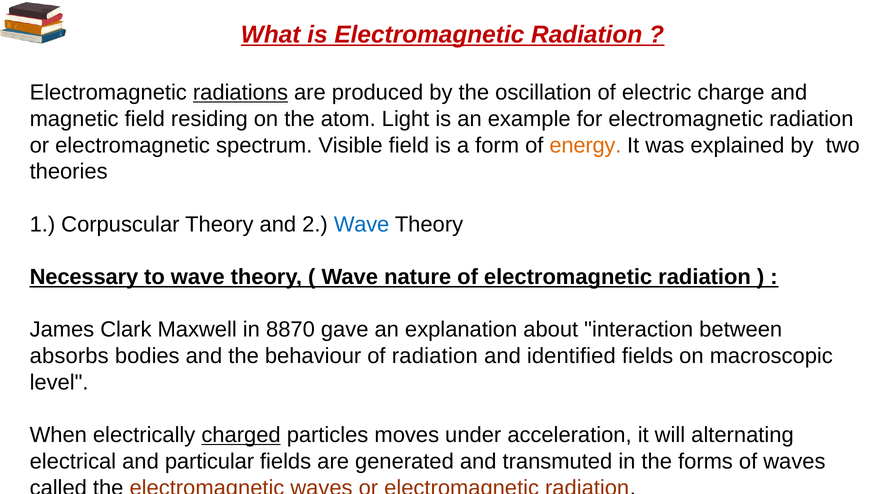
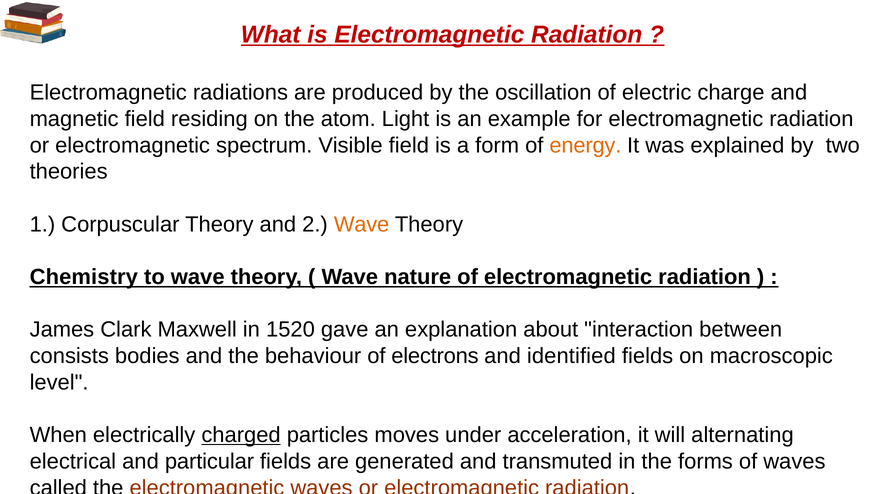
radiations underline: present -> none (240, 93)
Wave colour: blue -> orange (362, 224)
Necessary: Necessary -> Chemistry (84, 277)
8870: 8870 -> 1520 (290, 330)
absorbs: absorbs -> consists (69, 356)
of radiation: radiation -> electrons (435, 356)
